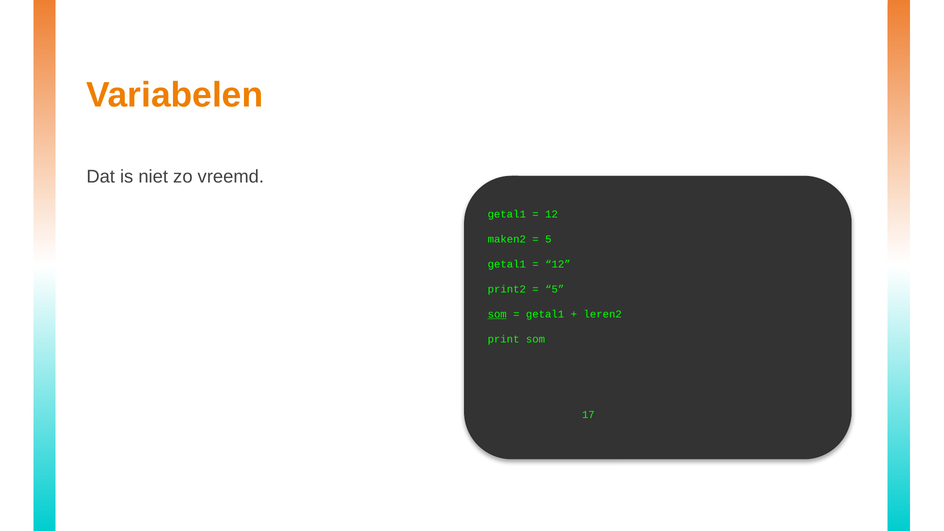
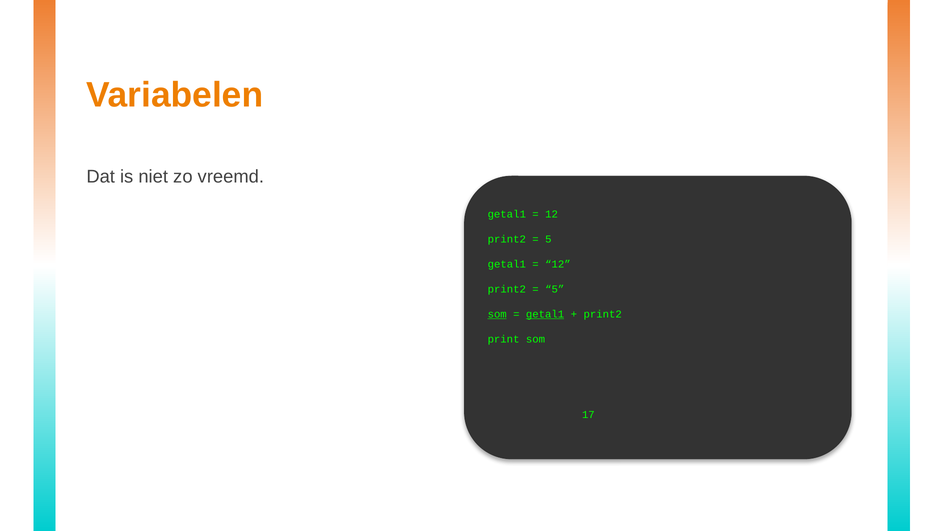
maken2: maken2 -> print2 (507, 239)
getal1 underline: none -> present (545, 314)
leren2: leren2 -> print2 (603, 314)
